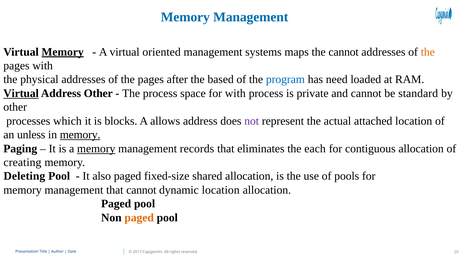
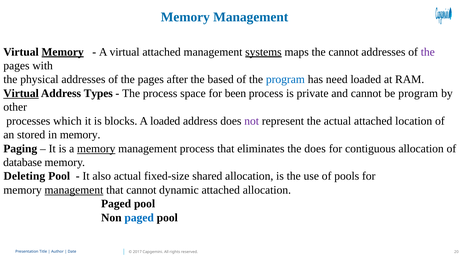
virtual oriented: oriented -> attached (162, 52)
systems underline: none -> present (263, 52)
the colour: orange -> purple (428, 52)
Address Other: Other -> Types (98, 93)
for with: with -> been (235, 93)
be standard: standard -> program (418, 93)
A allows: allows -> loaded (165, 121)
unless: unless -> stored (31, 135)
memory underline: present -> none (80, 135)
management records: records -> process (197, 148)
the each: each -> does (315, 148)
creating: creating -> database (23, 162)
also paged: paged -> actual (128, 176)
management underline: none -> present (74, 190)
dynamic location: location -> attached (221, 190)
paged colour: orange -> blue (139, 217)
